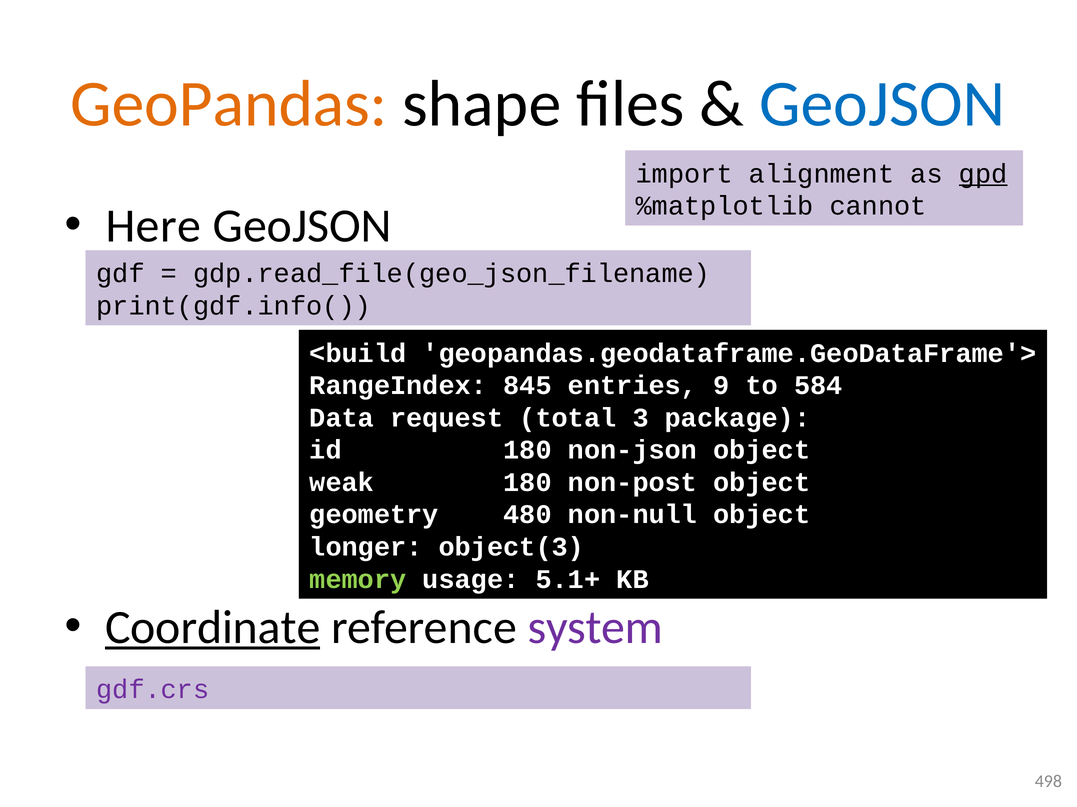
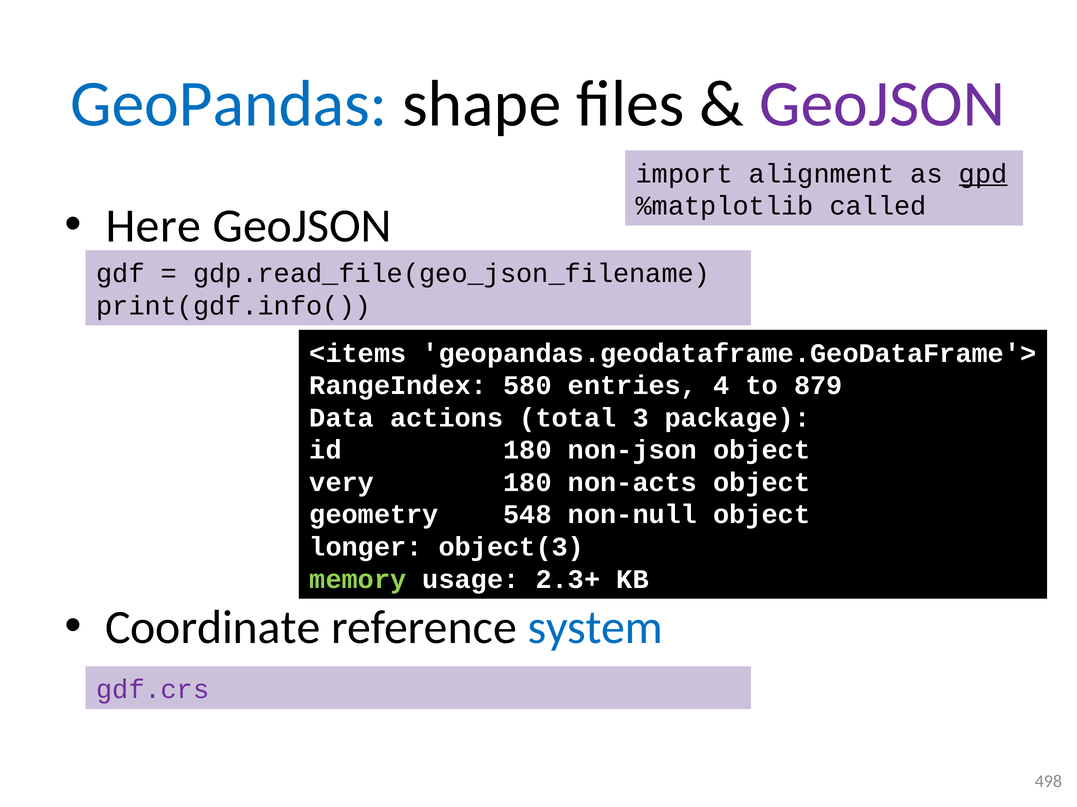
GeoPandas colour: orange -> blue (229, 104)
GeoJSON colour: blue -> purple (882, 104)
cannot: cannot -> called (878, 206)
<build: <build -> <items (358, 354)
845: 845 -> 580 (527, 386)
9: 9 -> 4 (721, 386)
584: 584 -> 879 (818, 386)
request: request -> actions (447, 418)
weak: weak -> very (342, 483)
non-post: non-post -> non-acts (633, 483)
480: 480 -> 548 (527, 515)
5.1+: 5.1+ -> 2.3+ (568, 580)
Coordinate underline: present -> none (213, 628)
system colour: purple -> blue (595, 628)
